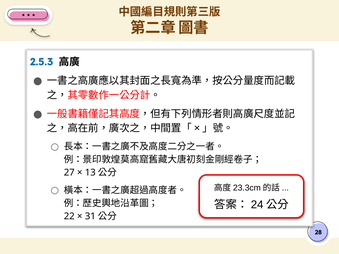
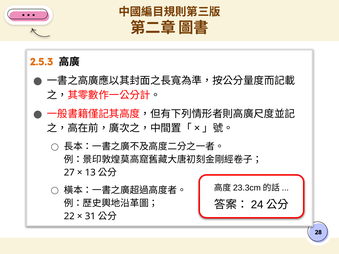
2.5.3 colour: blue -> orange (42, 62)
